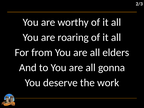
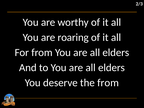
gonna: gonna -> elders (112, 68)
the work: work -> from (108, 83)
